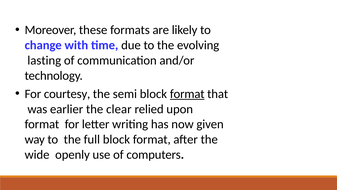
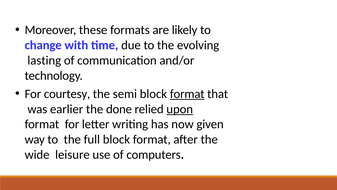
clear: clear -> done (119, 109)
upon underline: none -> present (180, 109)
openly: openly -> leisure (72, 154)
